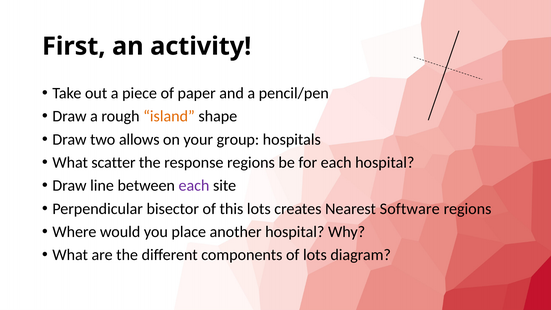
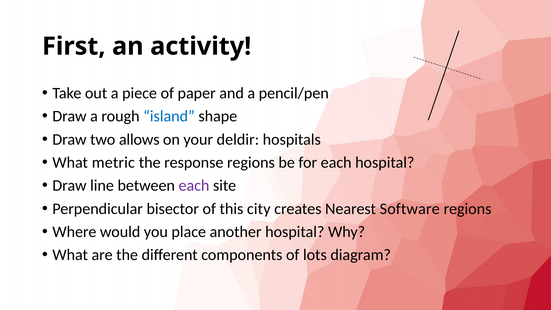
island colour: orange -> blue (169, 116)
group: group -> deldir (238, 139)
scatter: scatter -> metric (113, 162)
this lots: lots -> city (259, 209)
